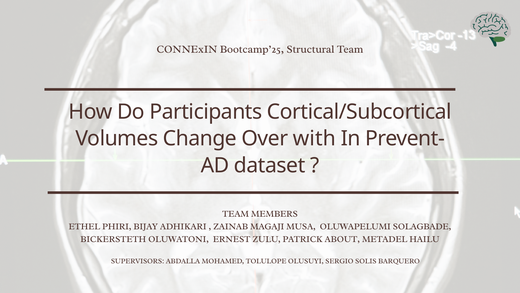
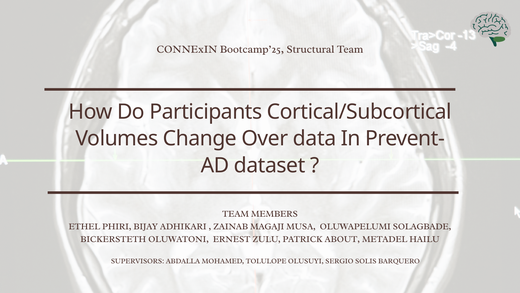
with: with -> data (315, 138)
